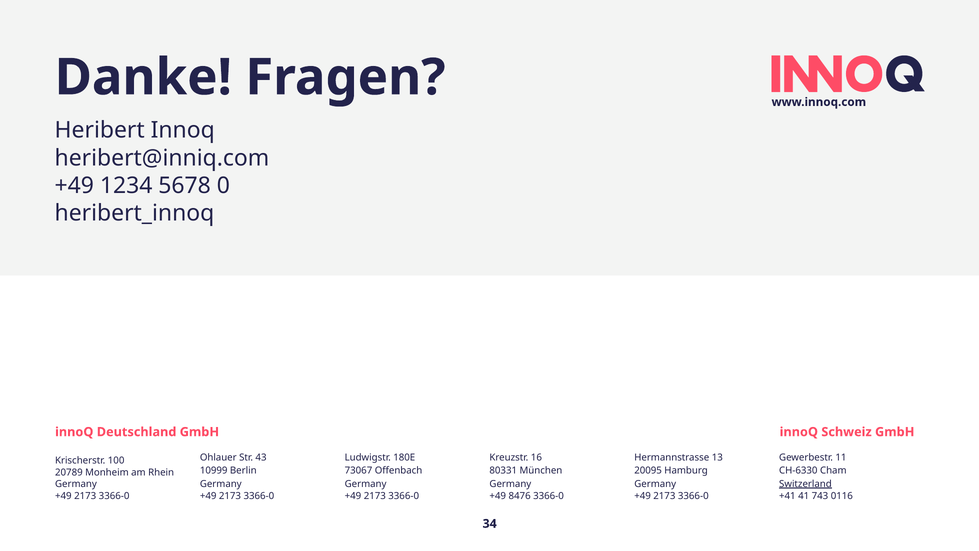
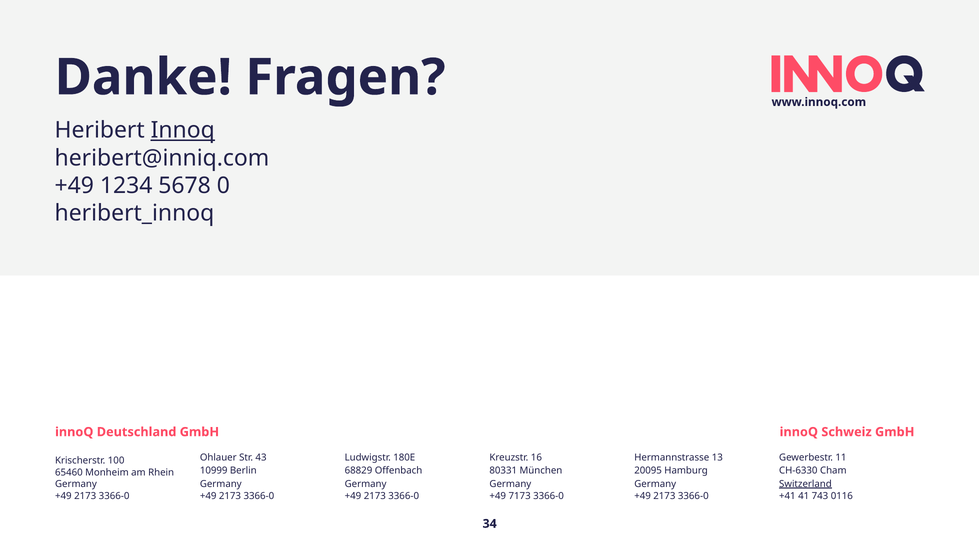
Innoq underline: none -> present (183, 130)
73067: 73067 -> 68829 (358, 470)
20789: 20789 -> 65460 (69, 472)
8476: 8476 -> 7173 (520, 496)
